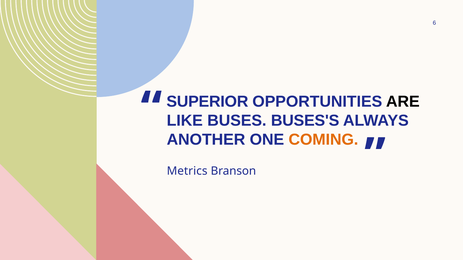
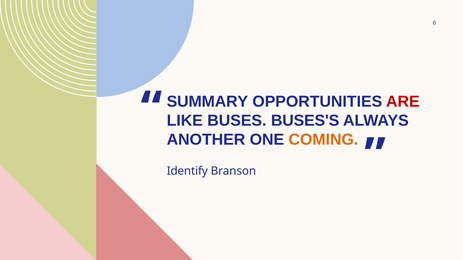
SUPERIOR: SUPERIOR -> SUMMARY (207, 102)
ARE colour: black -> red (403, 102)
Metrics: Metrics -> Identify (187, 171)
